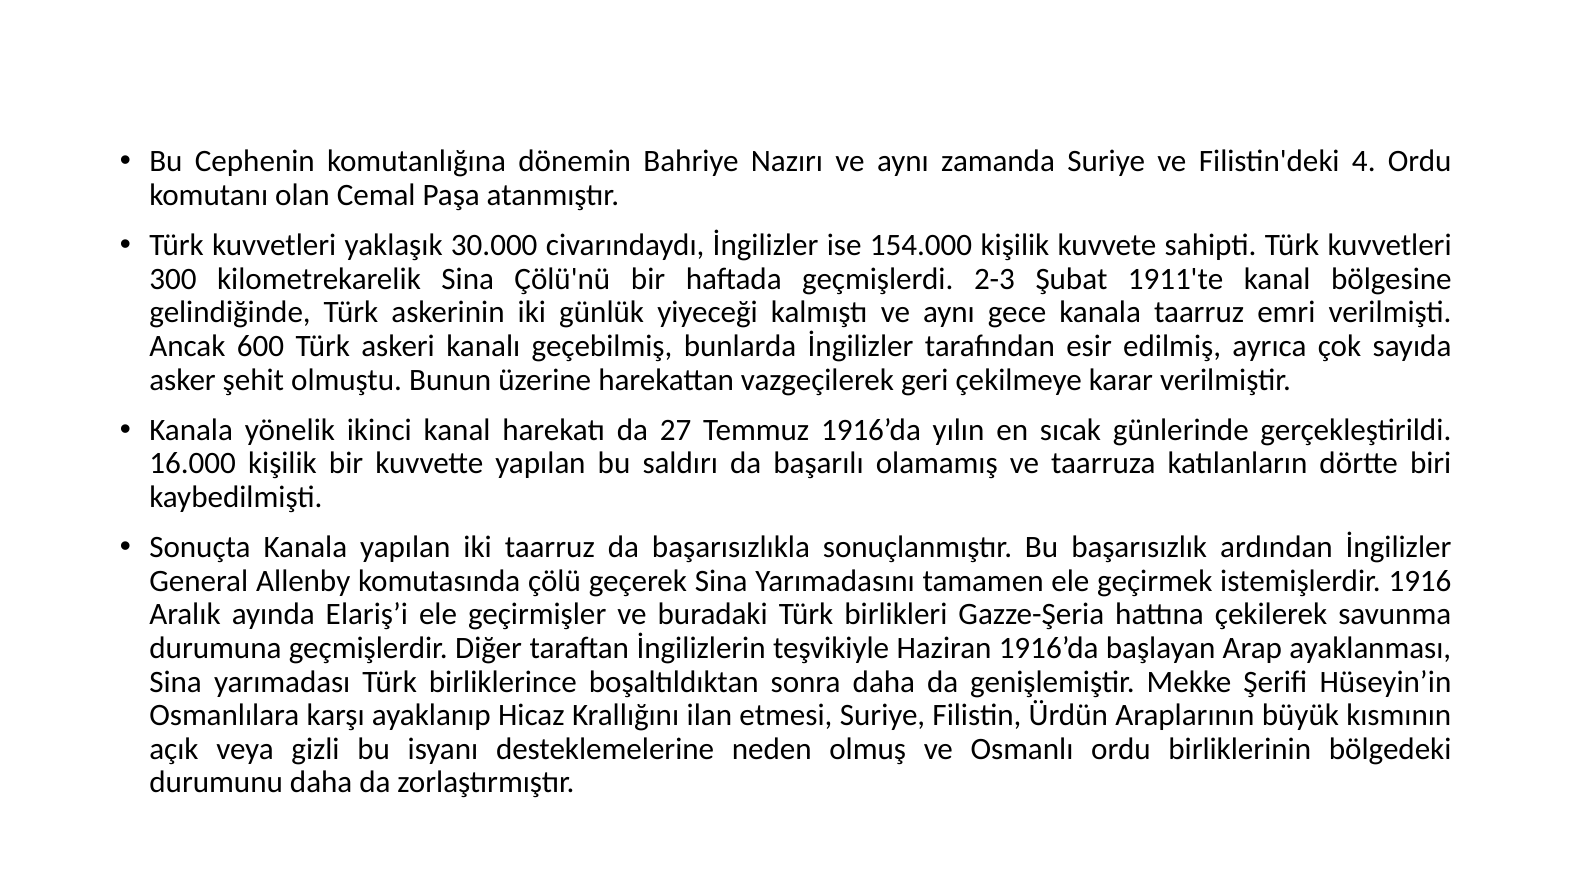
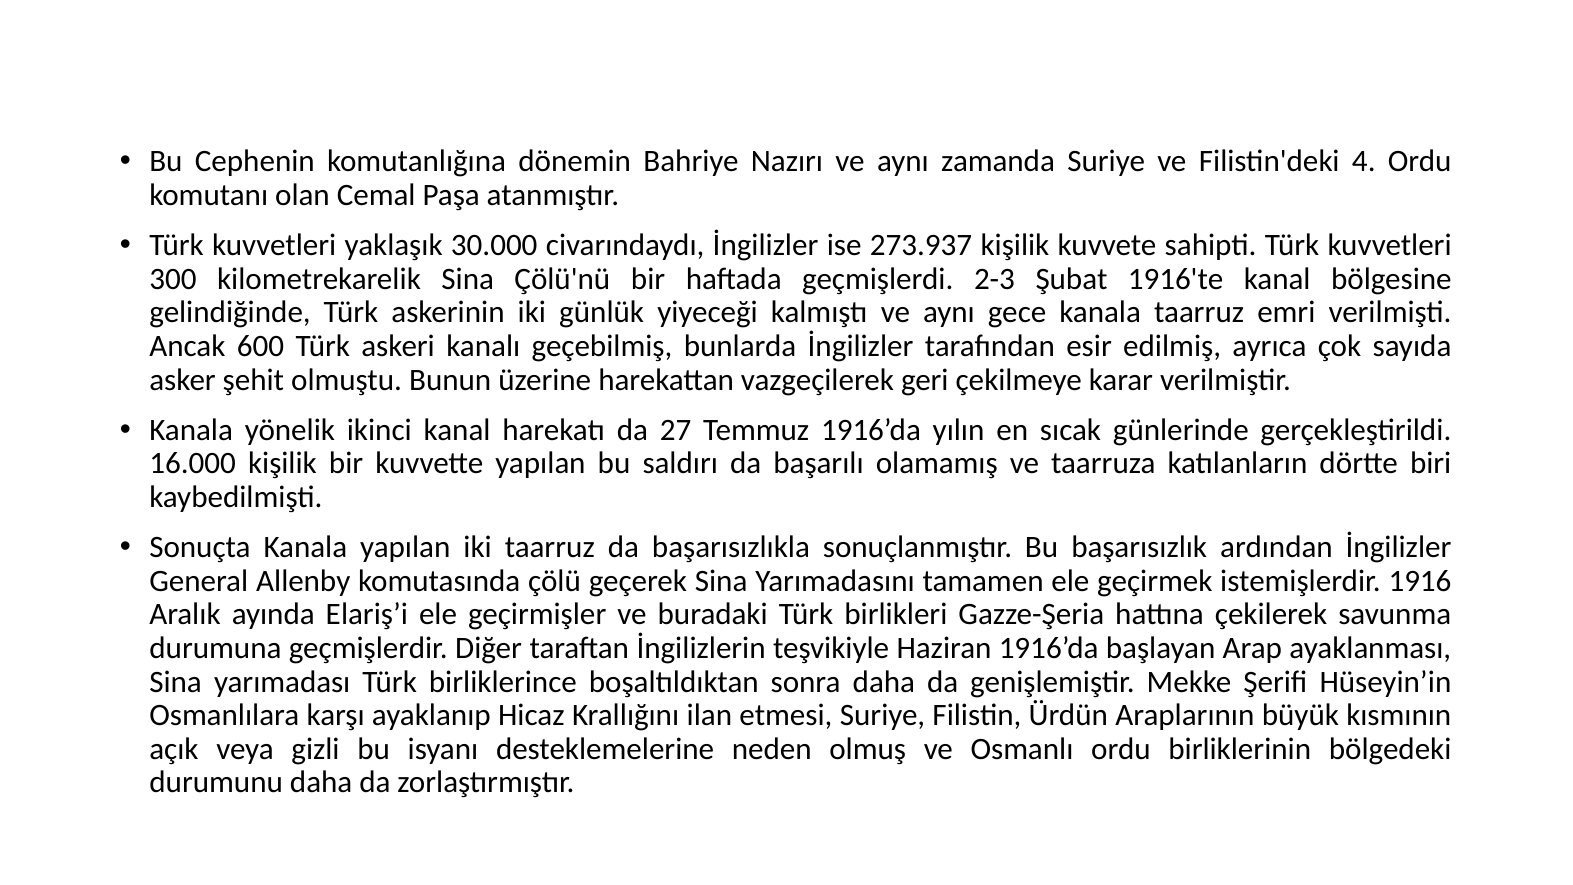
154.000: 154.000 -> 273.937 (921, 245)
1911'te: 1911'te -> 1916'te (1176, 279)
